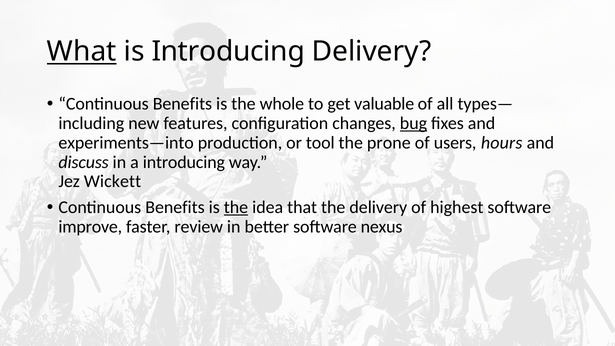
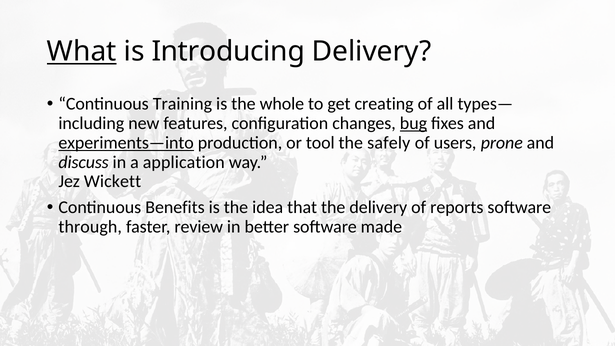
Benefits: Benefits -> Training (182, 104)
valuable: valuable -> creating (384, 104)
experiments—into underline: none -> present (126, 143)
prone: prone -> safely (389, 143)
hours: hours -> prone (502, 143)
a introducing: introducing -> application (184, 162)
the underline: present -> none (236, 207)
highest: highest -> reports (457, 207)
improve: improve -> through (90, 227)
nexus: nexus -> made (381, 227)
